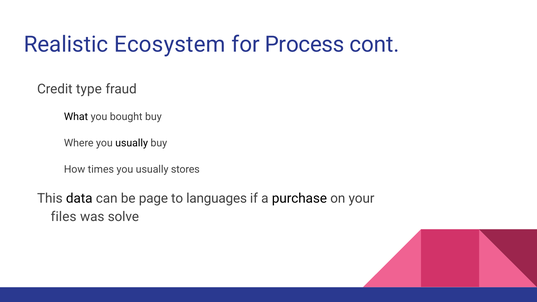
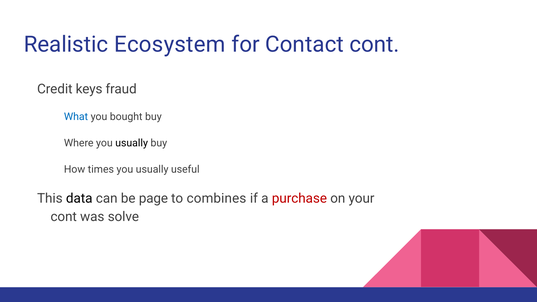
Process: Process -> Contact (304, 44)
type: type -> keys (89, 89)
What colour: black -> blue (76, 117)
stores: stores -> useful (185, 170)
languages: languages -> combines (216, 198)
purchase colour: black -> red (299, 198)
files: files -> cont (64, 217)
